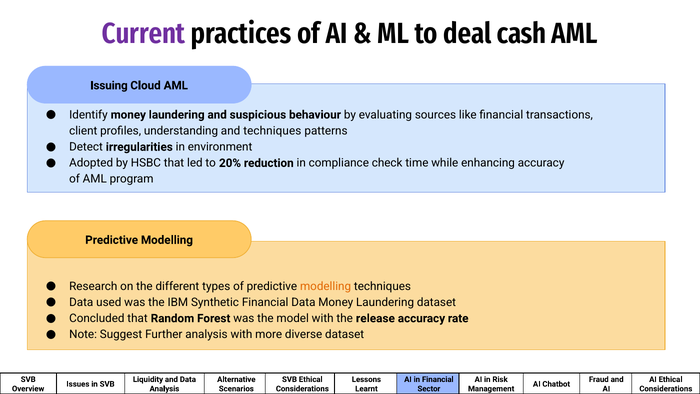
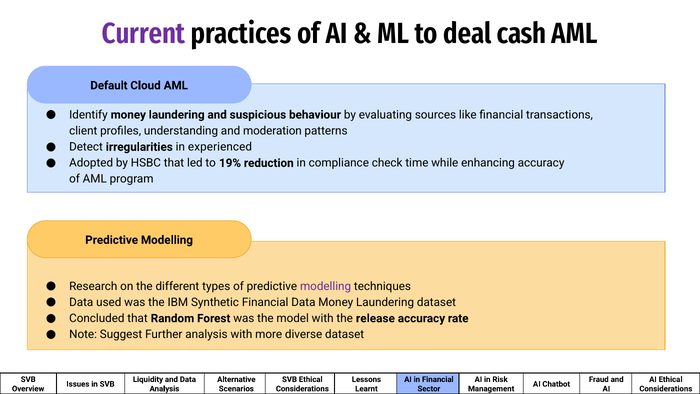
Issuing: Issuing -> Default (109, 85)
and techniques: techniques -> moderation (272, 131)
environment: environment -> experienced (220, 147)
20%: 20% -> 19% (230, 163)
modelling colour: orange -> purple (326, 286)
